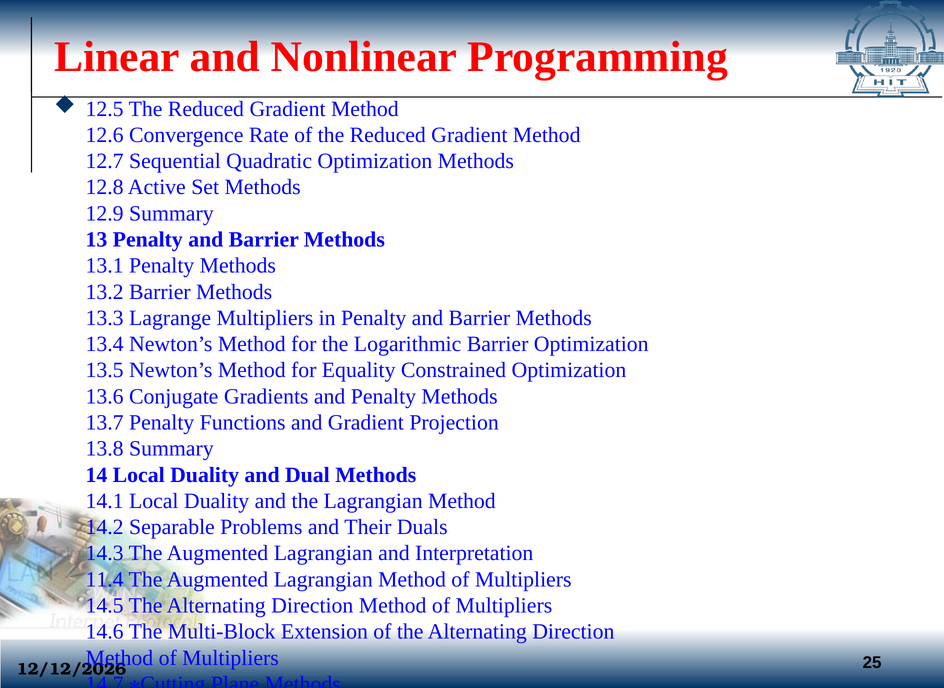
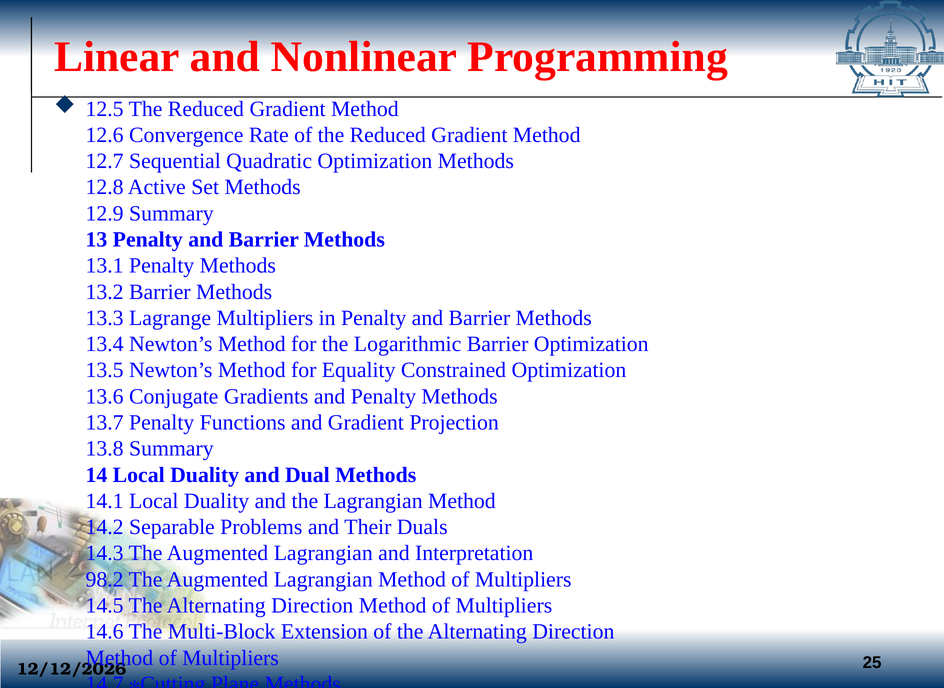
11.4: 11.4 -> 98.2 (105, 579)
